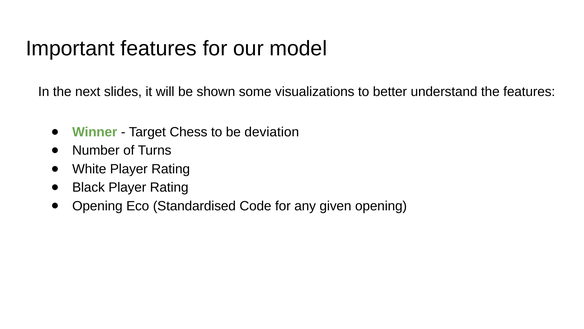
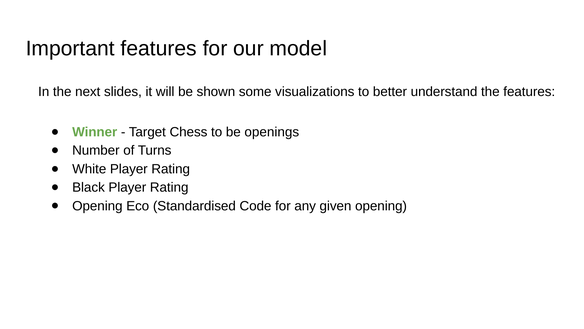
deviation: deviation -> openings (272, 132)
